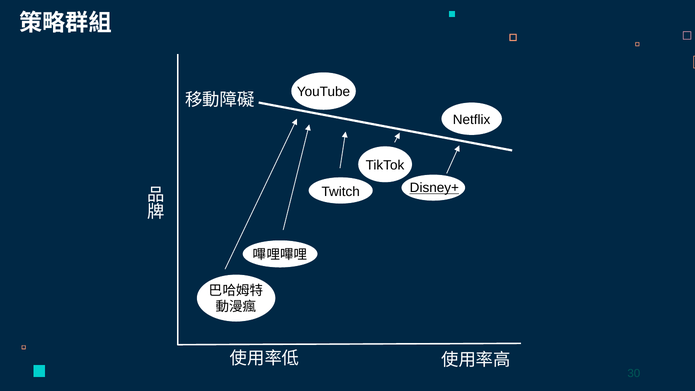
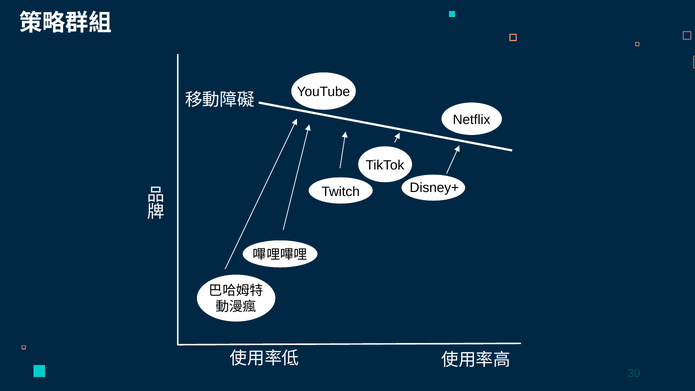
Disney+ underline: present -> none (434, 188)
